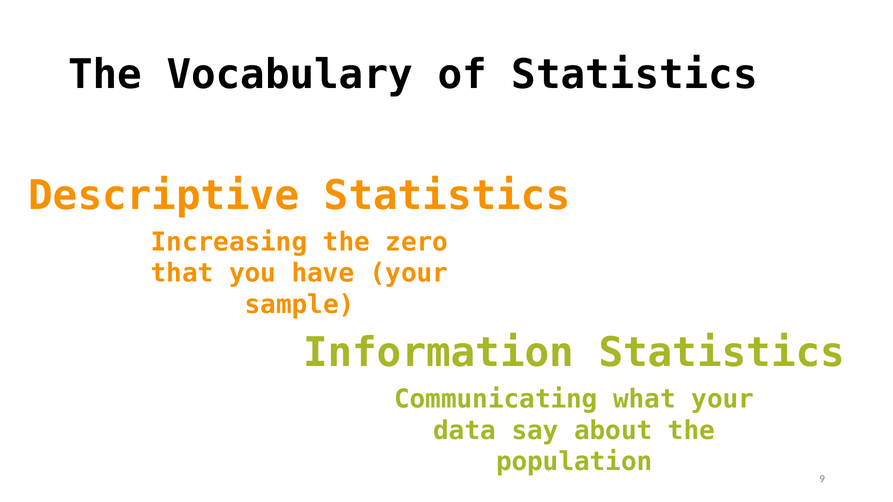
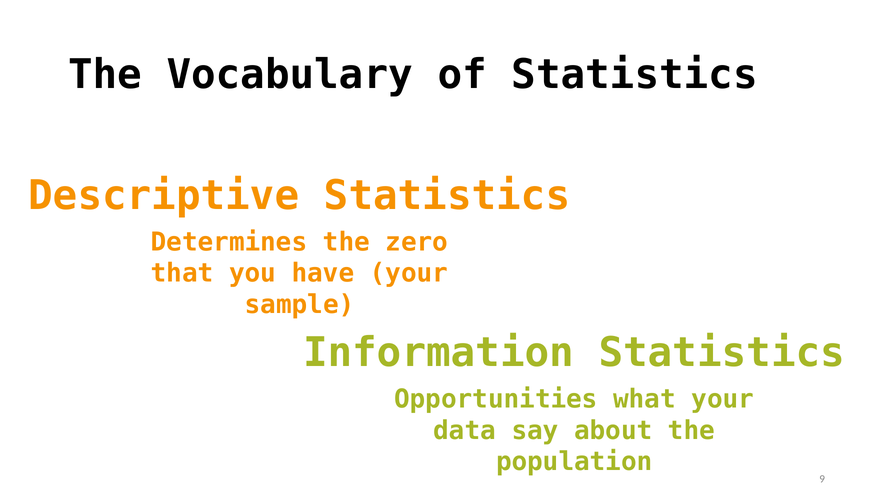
Increasing: Increasing -> Determines (229, 242)
Communicating: Communicating -> Opportunities (496, 400)
